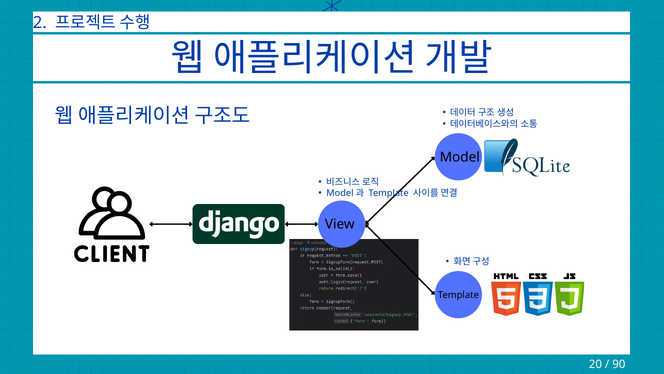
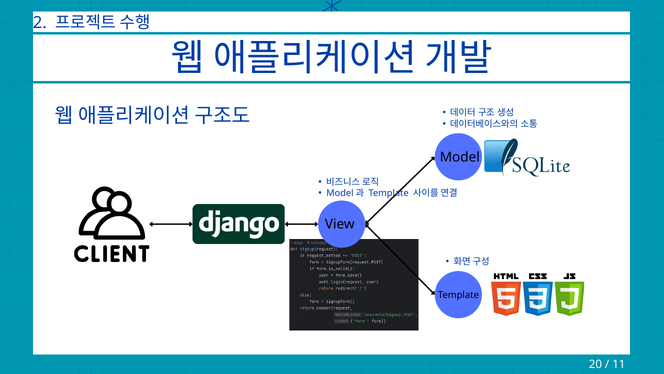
90: 90 -> 11 (619, 364)
